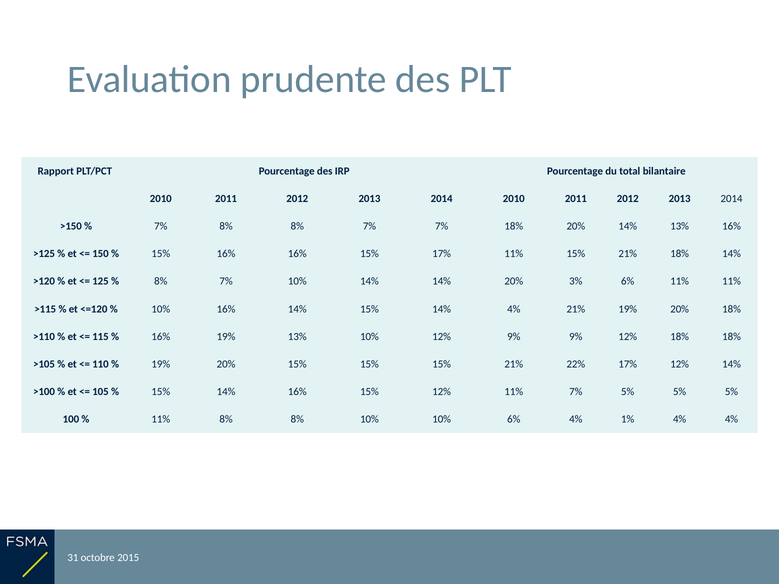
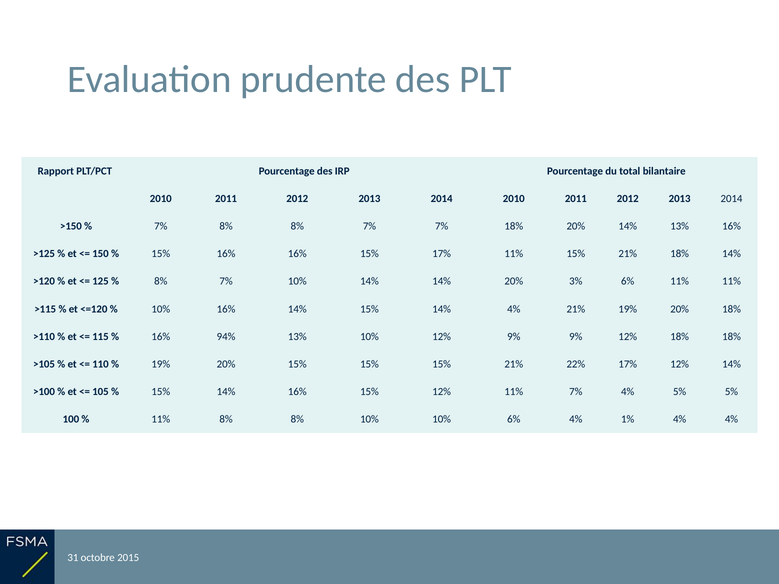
16% 19%: 19% -> 94% (226, 337)
7% 5%: 5% -> 4% (628, 392)
